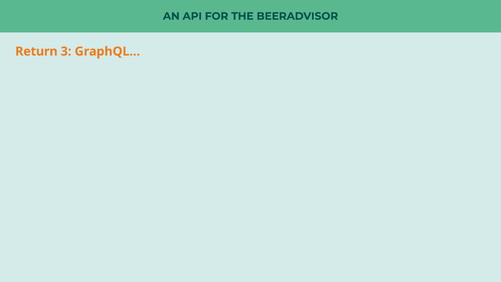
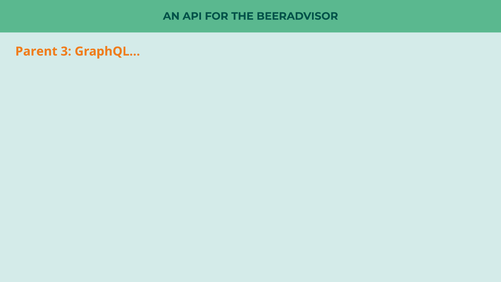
Return: Return -> Parent (36, 51)
